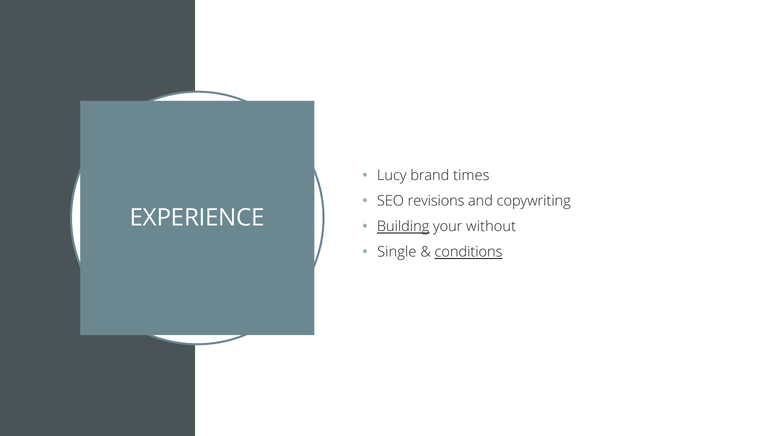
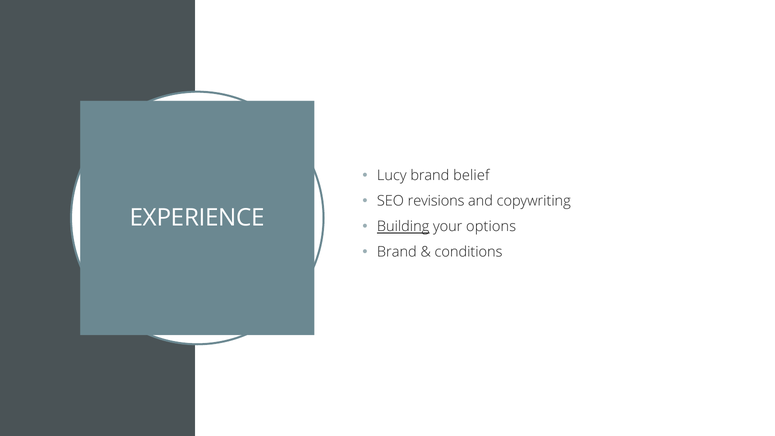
times: times -> belief (471, 176)
without: without -> options (491, 227)
Single: Single -> Brand (397, 252)
conditions underline: present -> none (469, 252)
